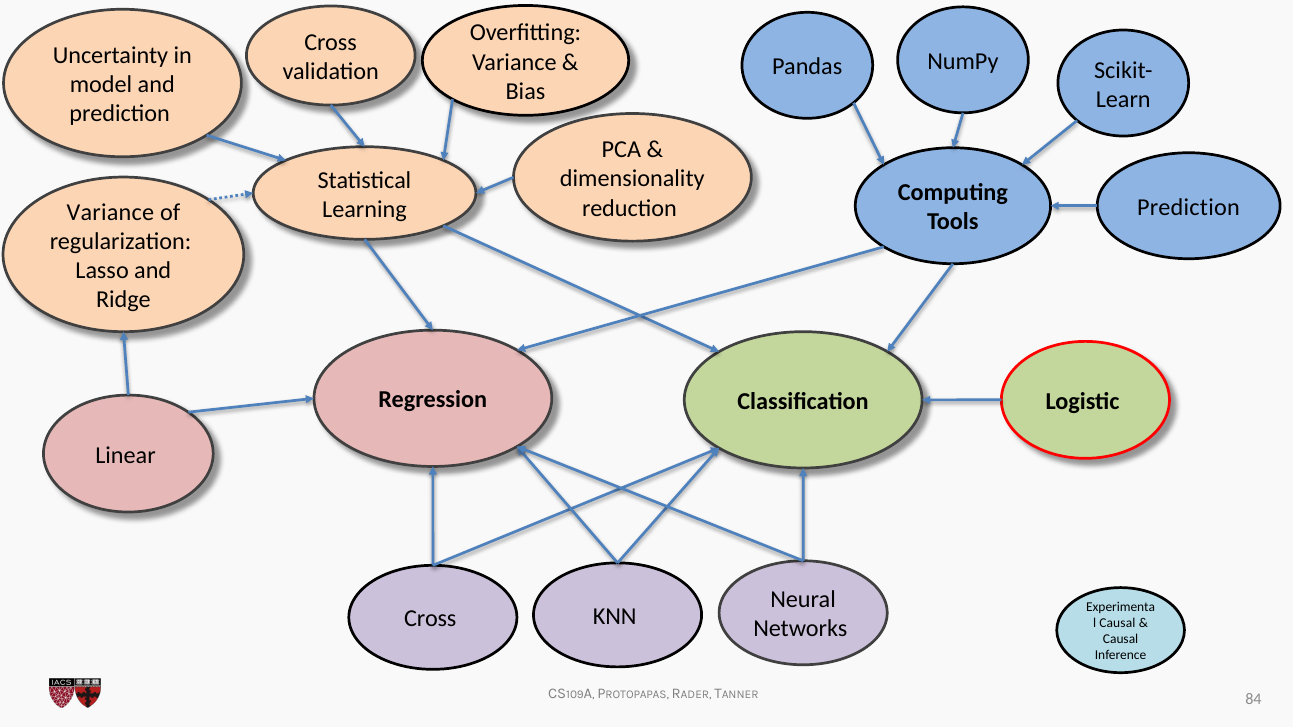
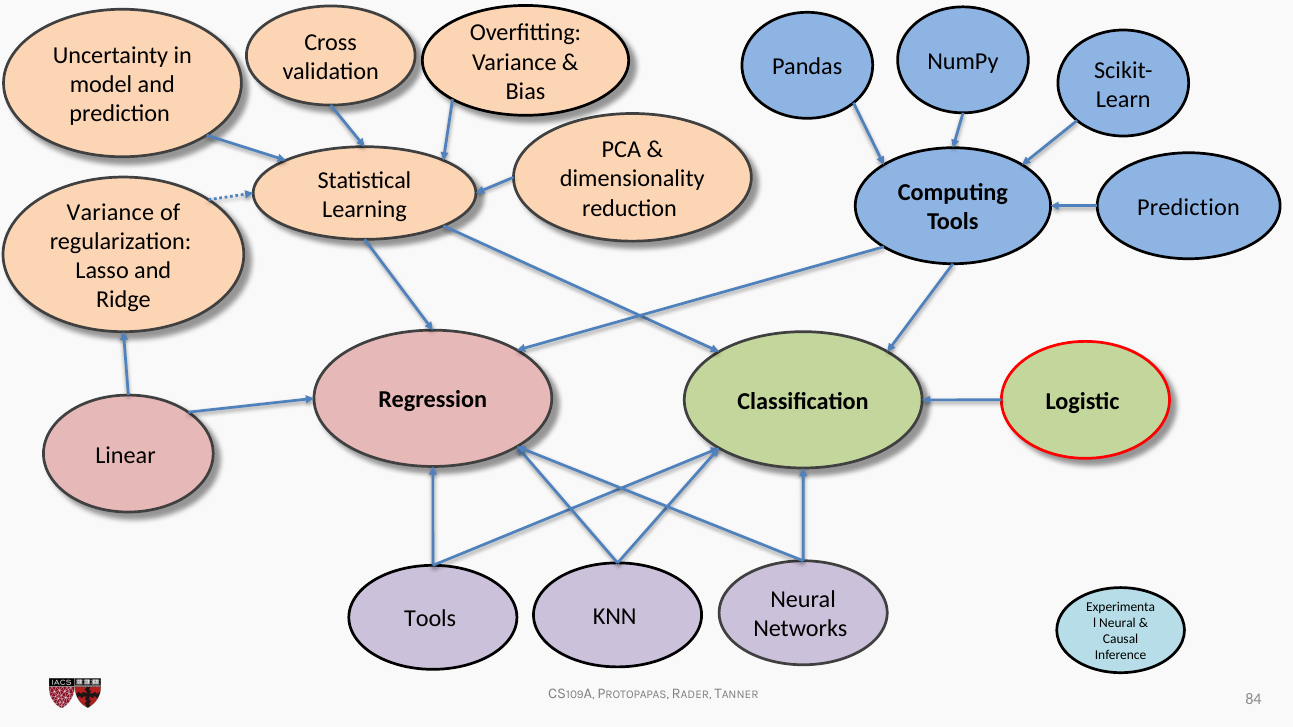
Cross: Cross -> Tools (430, 619)
Causal: Causal -> Neural (1117, 623)
